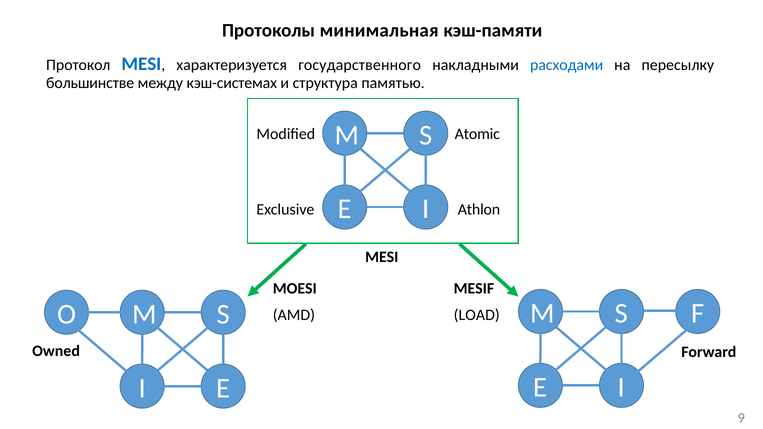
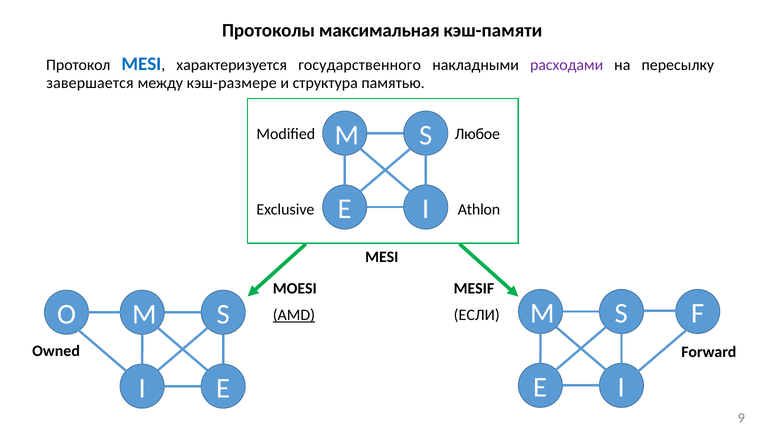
минимальная: минимальная -> максимальная (379, 30)
расходами colour: blue -> purple (567, 65)
большинстве: большинстве -> завершается (90, 83)
кэш-системах: кэш-системах -> кэш-размере (232, 83)
Atomic: Atomic -> Любое (477, 134)
LOAD: LOAD -> ЕСЛИ (477, 315)
AMD underline: none -> present (294, 315)
